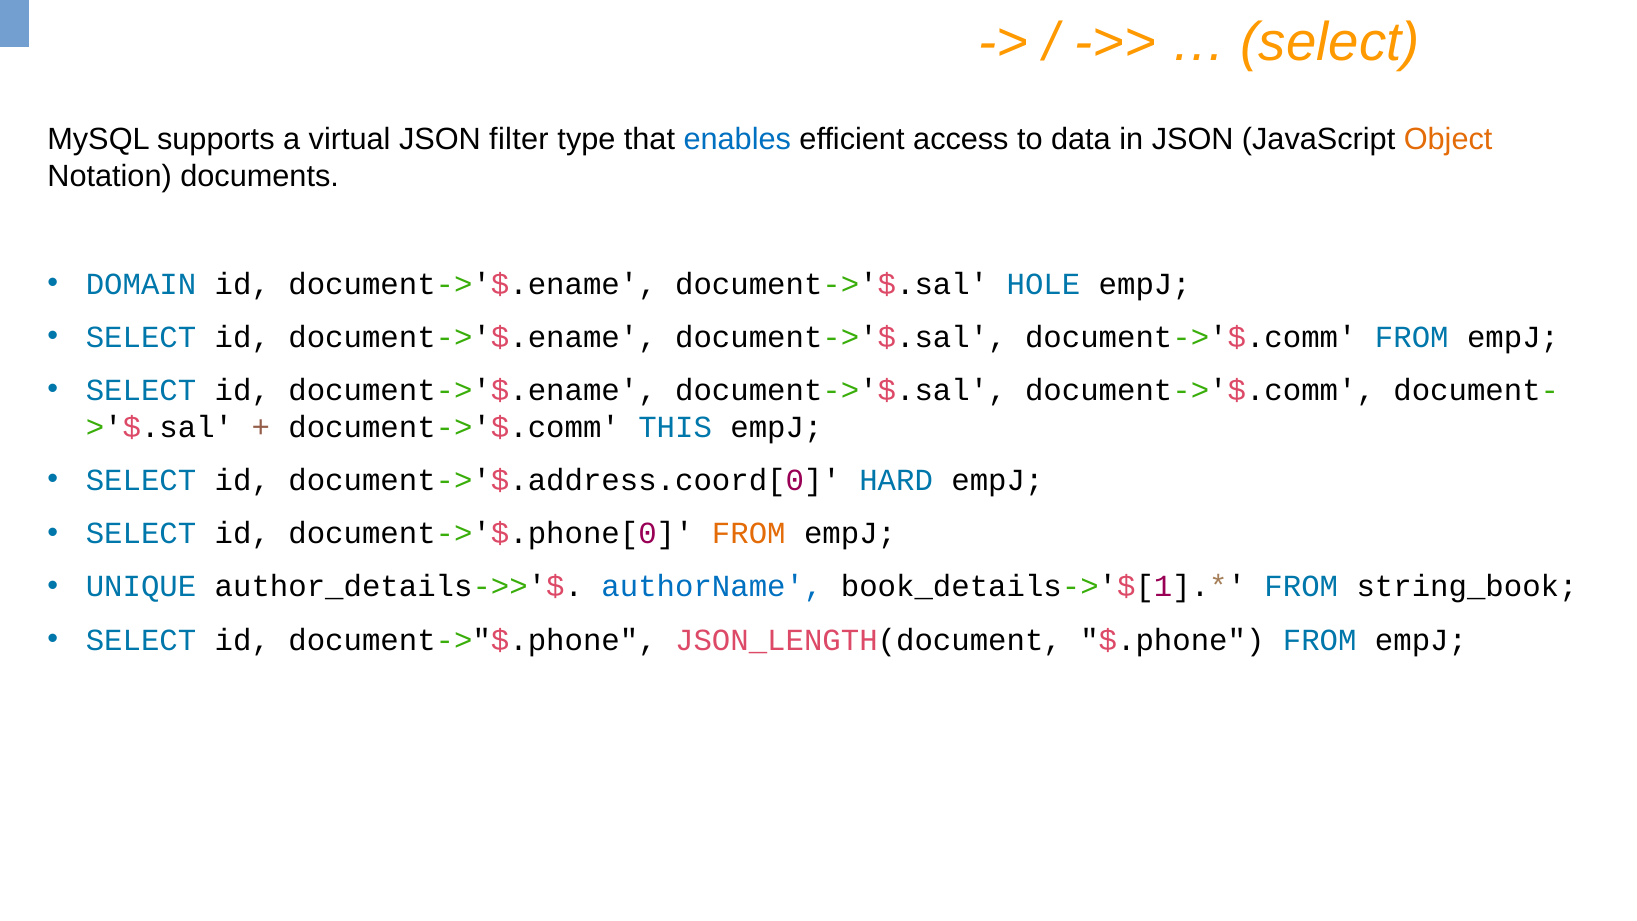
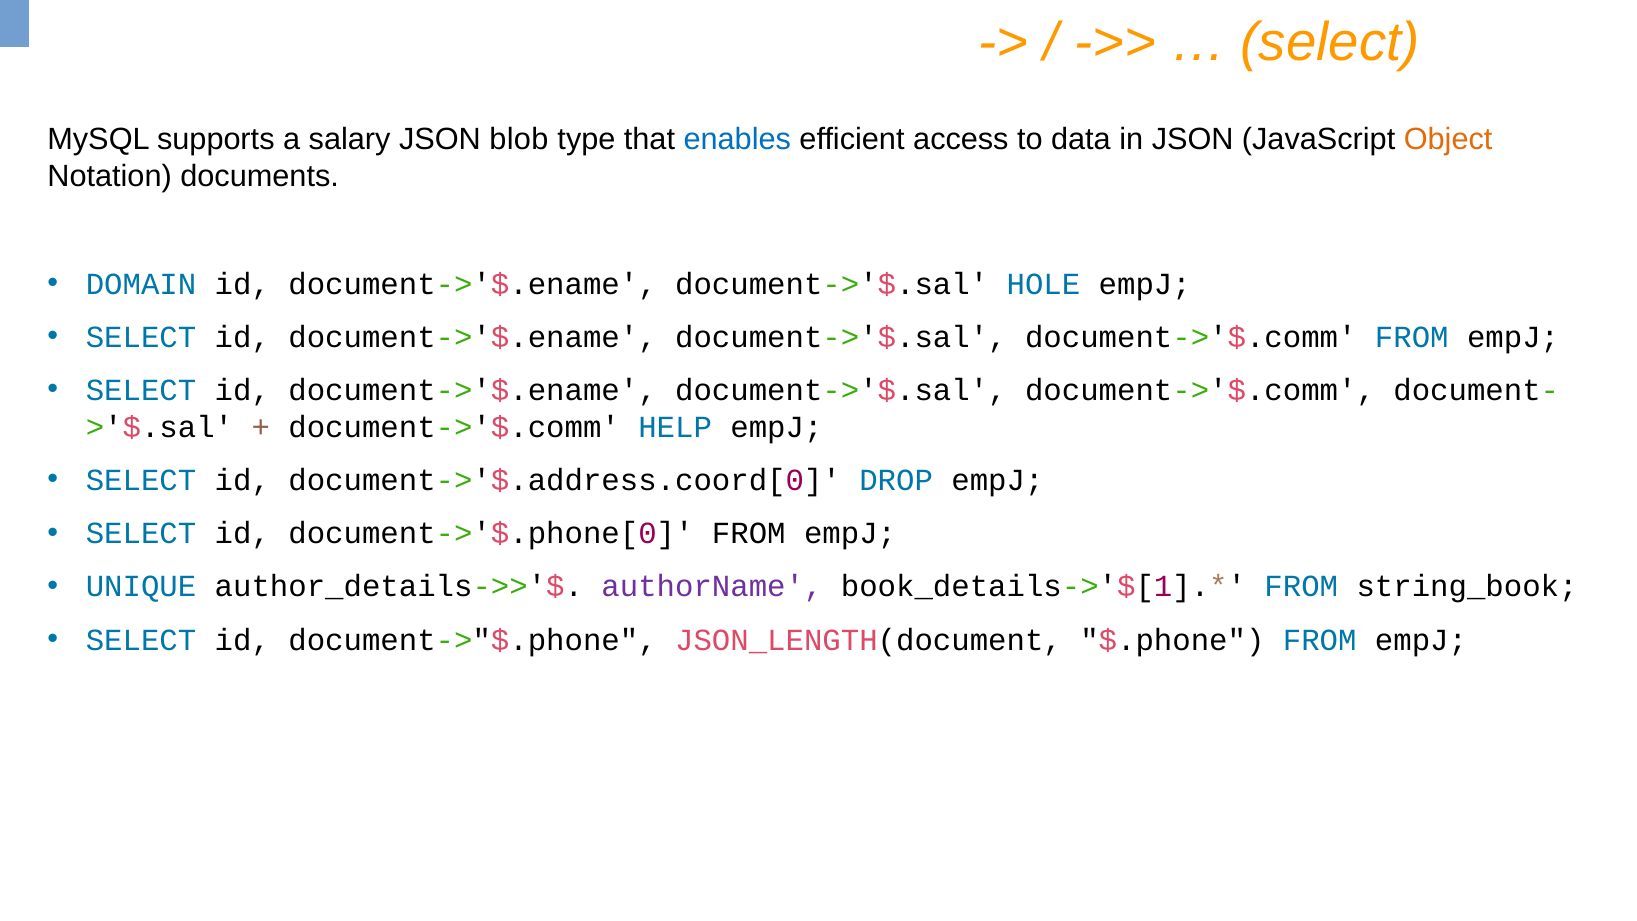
virtual: virtual -> salary (350, 139)
filter: filter -> blob (519, 139)
THIS: THIS -> HELP (675, 427)
HARD: HARD -> DROP (896, 480)
FROM colour: orange -> black (749, 533)
authorName colour: blue -> purple (712, 587)
